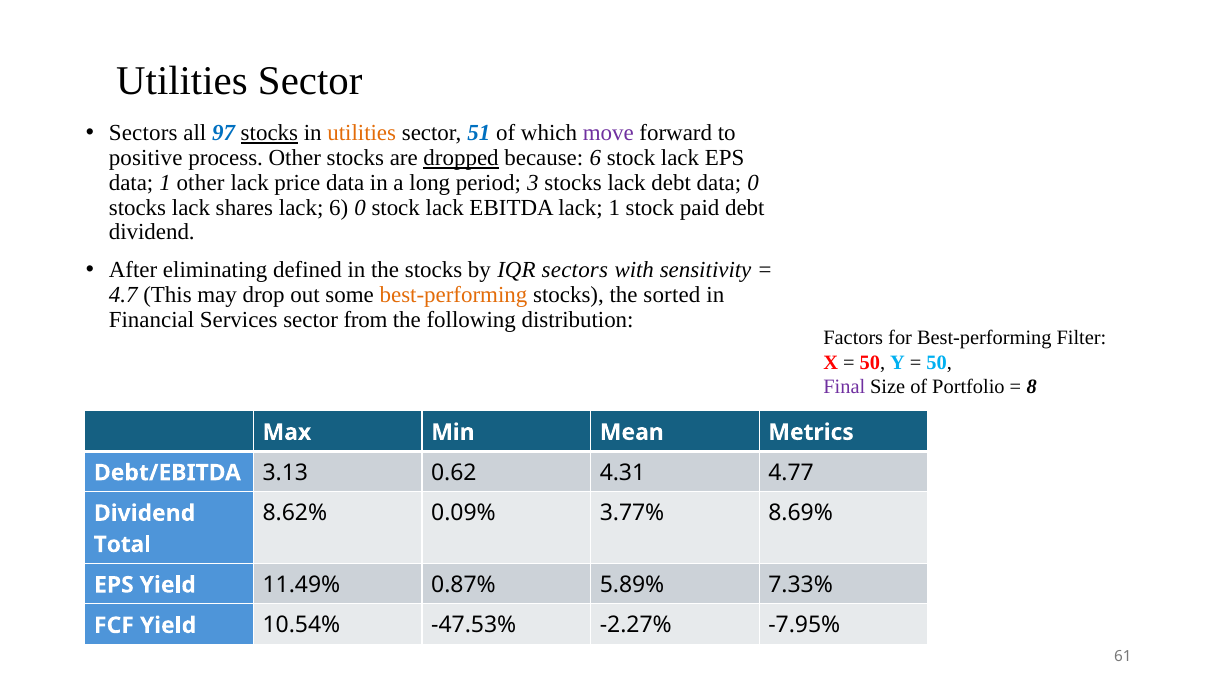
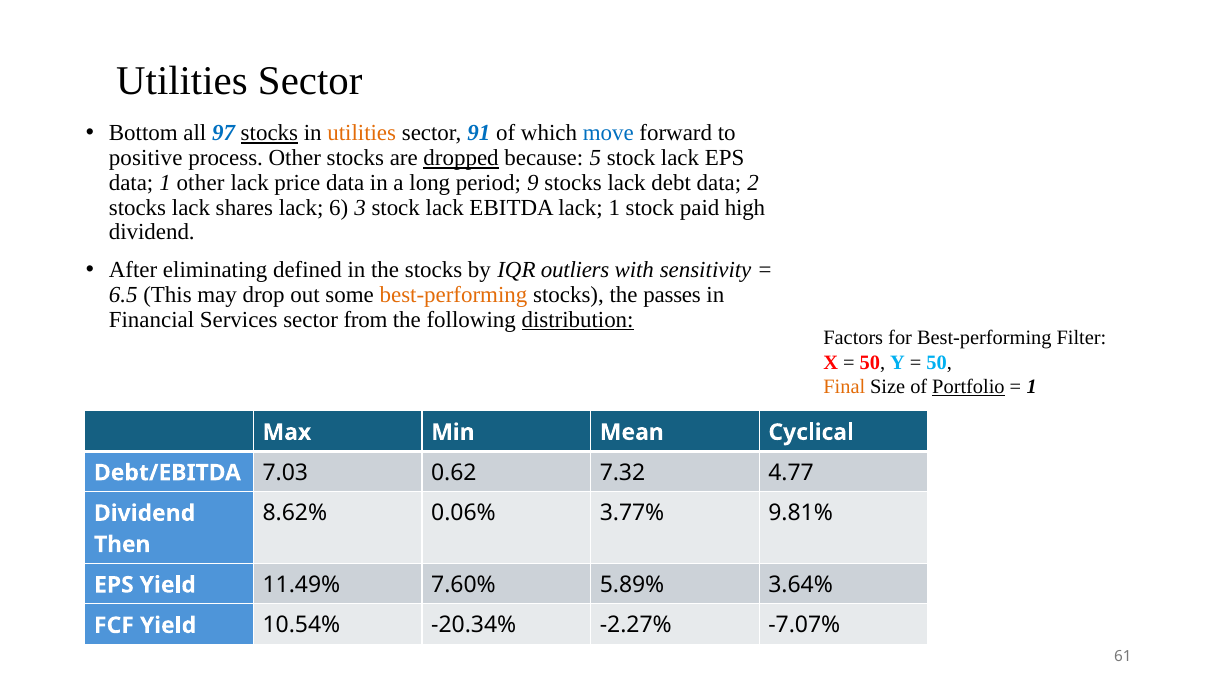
Sectors: Sectors -> Bottom (143, 133)
51: 51 -> 91 (479, 133)
move colour: purple -> blue (608, 133)
because 6: 6 -> 5 (595, 158)
3: 3 -> 9 (533, 183)
data 0: 0 -> 2 (753, 183)
6 0: 0 -> 3 (360, 208)
paid debt: debt -> high (745, 208)
IQR sectors: sectors -> outliers (575, 270)
4.7: 4.7 -> 6.5 (123, 295)
sorted: sorted -> passes (672, 295)
distribution underline: none -> present (578, 320)
Final colour: purple -> orange (844, 387)
Portfolio underline: none -> present (968, 387)
8: 8 -> 1 (1032, 387)
Metrics: Metrics -> Cyclical (811, 432)
3.13: 3.13 -> 7.03 (285, 473)
4.31: 4.31 -> 7.32 (623, 473)
0.09%: 0.09% -> 0.06% (463, 513)
8.69%: 8.69% -> 9.81% (801, 513)
Total: Total -> Then (122, 544)
0.87%: 0.87% -> 7.60% (463, 585)
7.33%: 7.33% -> 3.64% (801, 585)
-47.53%: -47.53% -> -20.34% (474, 625)
-7.95%: -7.95% -> -7.07% (804, 625)
